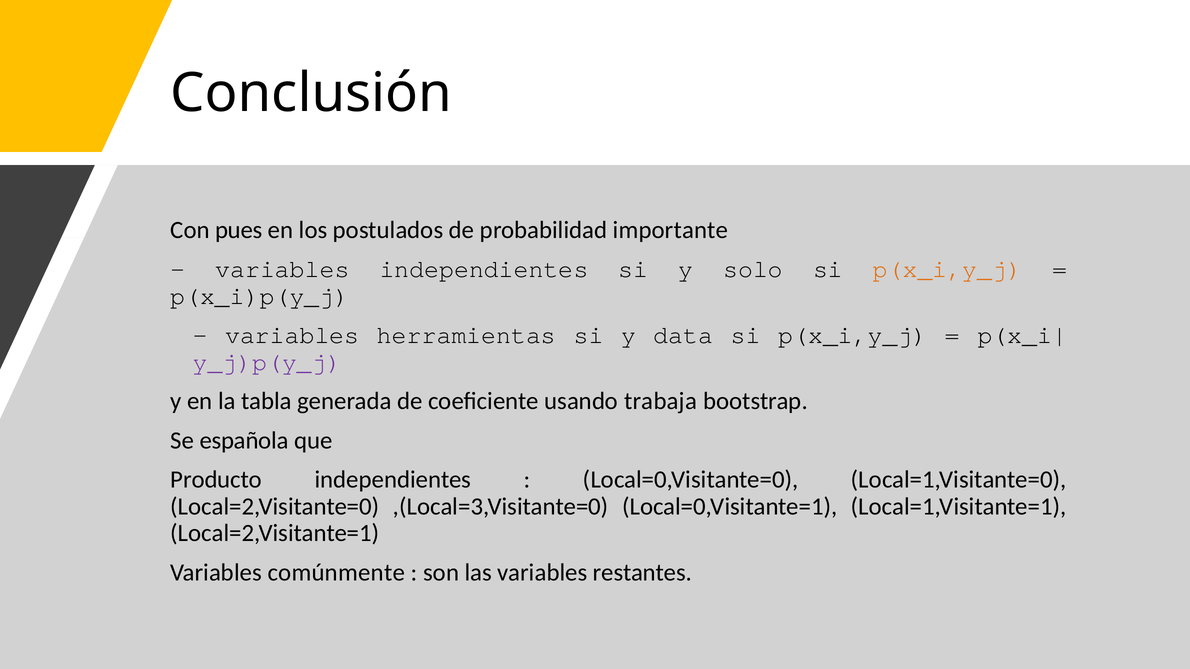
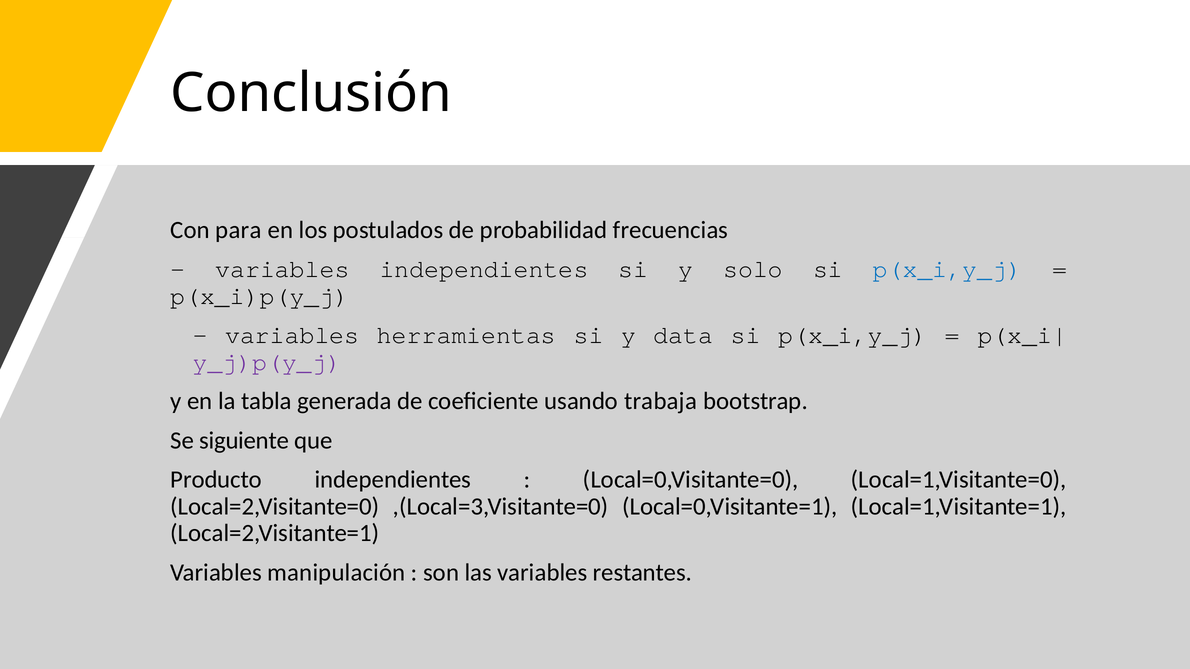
pues: pues -> para (239, 230)
importante: importante -> frecuencias (671, 230)
p(x_i,y_j colour: orange -> blue (947, 269)
española: española -> siguiente (244, 441)
comúnmente: comúnmente -> manipulación (336, 573)
